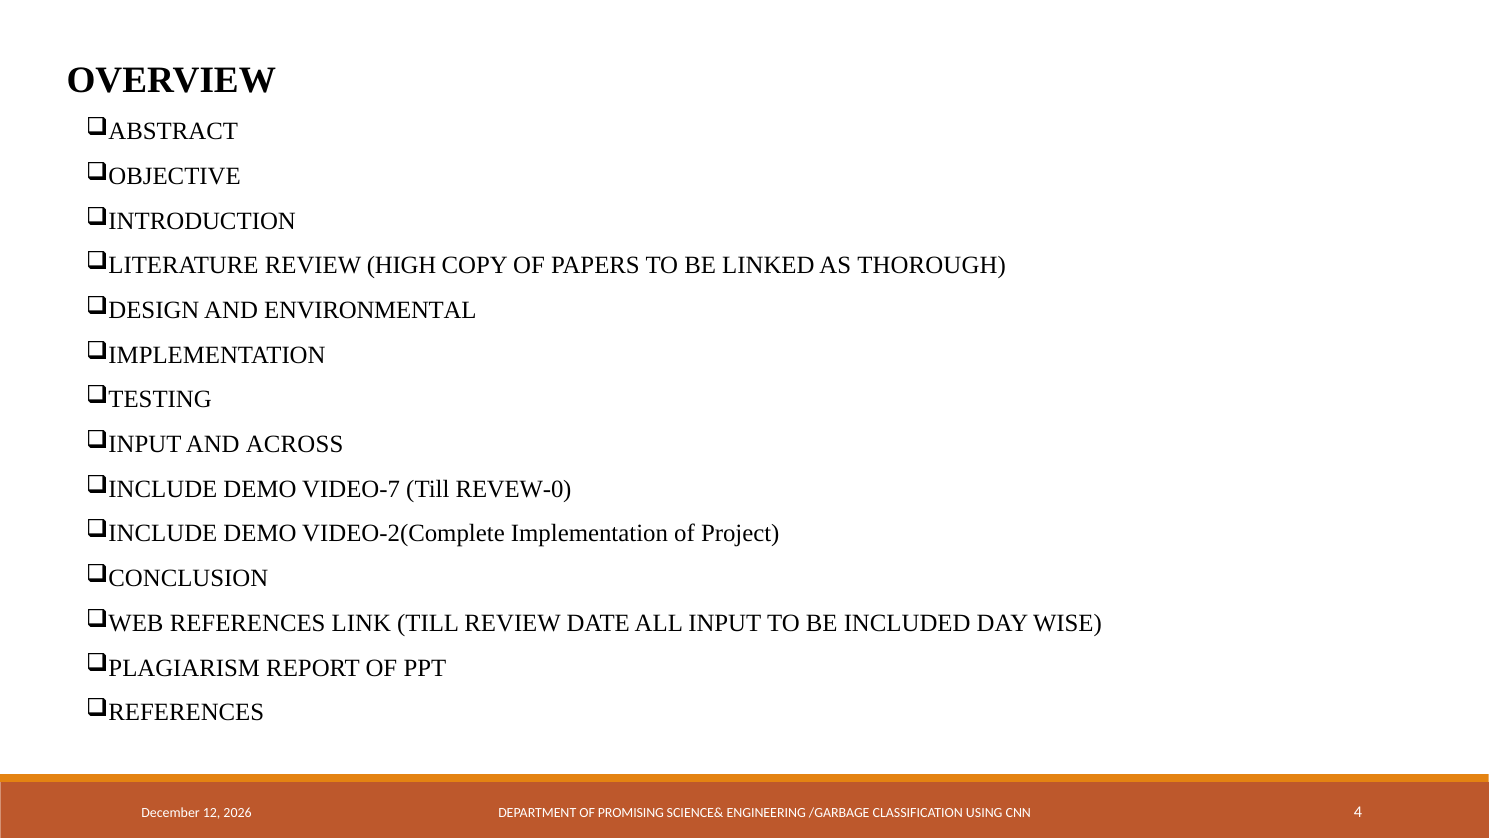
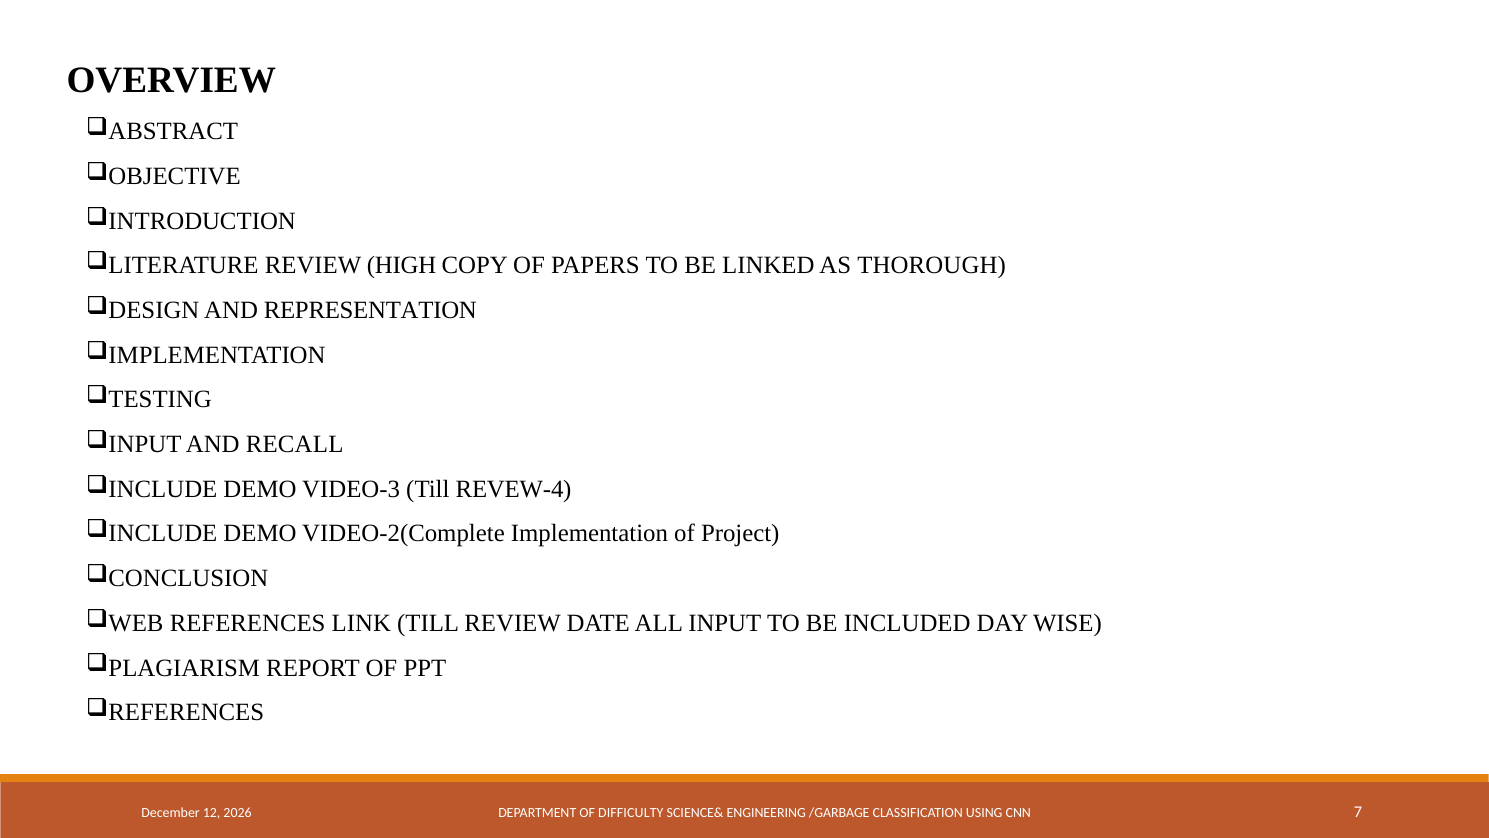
ENVIRONMENTAL: ENVIRONMENTAL -> REPRESENTATION (370, 310)
ACROSS: ACROSS -> RECALL (295, 444)
VIDEO-7: VIDEO-7 -> VIDEO-3 (351, 489)
REVEW-0: REVEW-0 -> REVEW-4 (514, 489)
PROMISING: PROMISING -> DIFFICULTY (631, 812)
4: 4 -> 7 (1358, 812)
